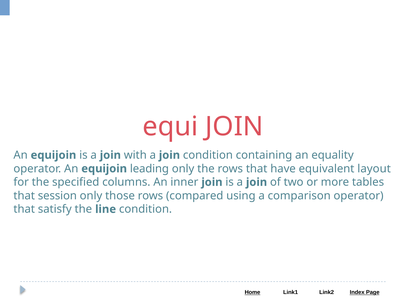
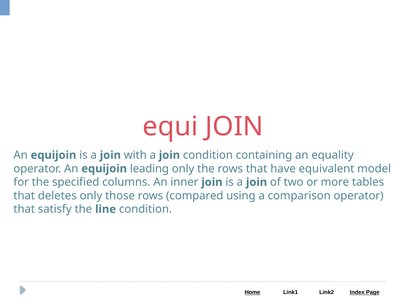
layout: layout -> model (374, 169)
session: session -> deletes (57, 196)
